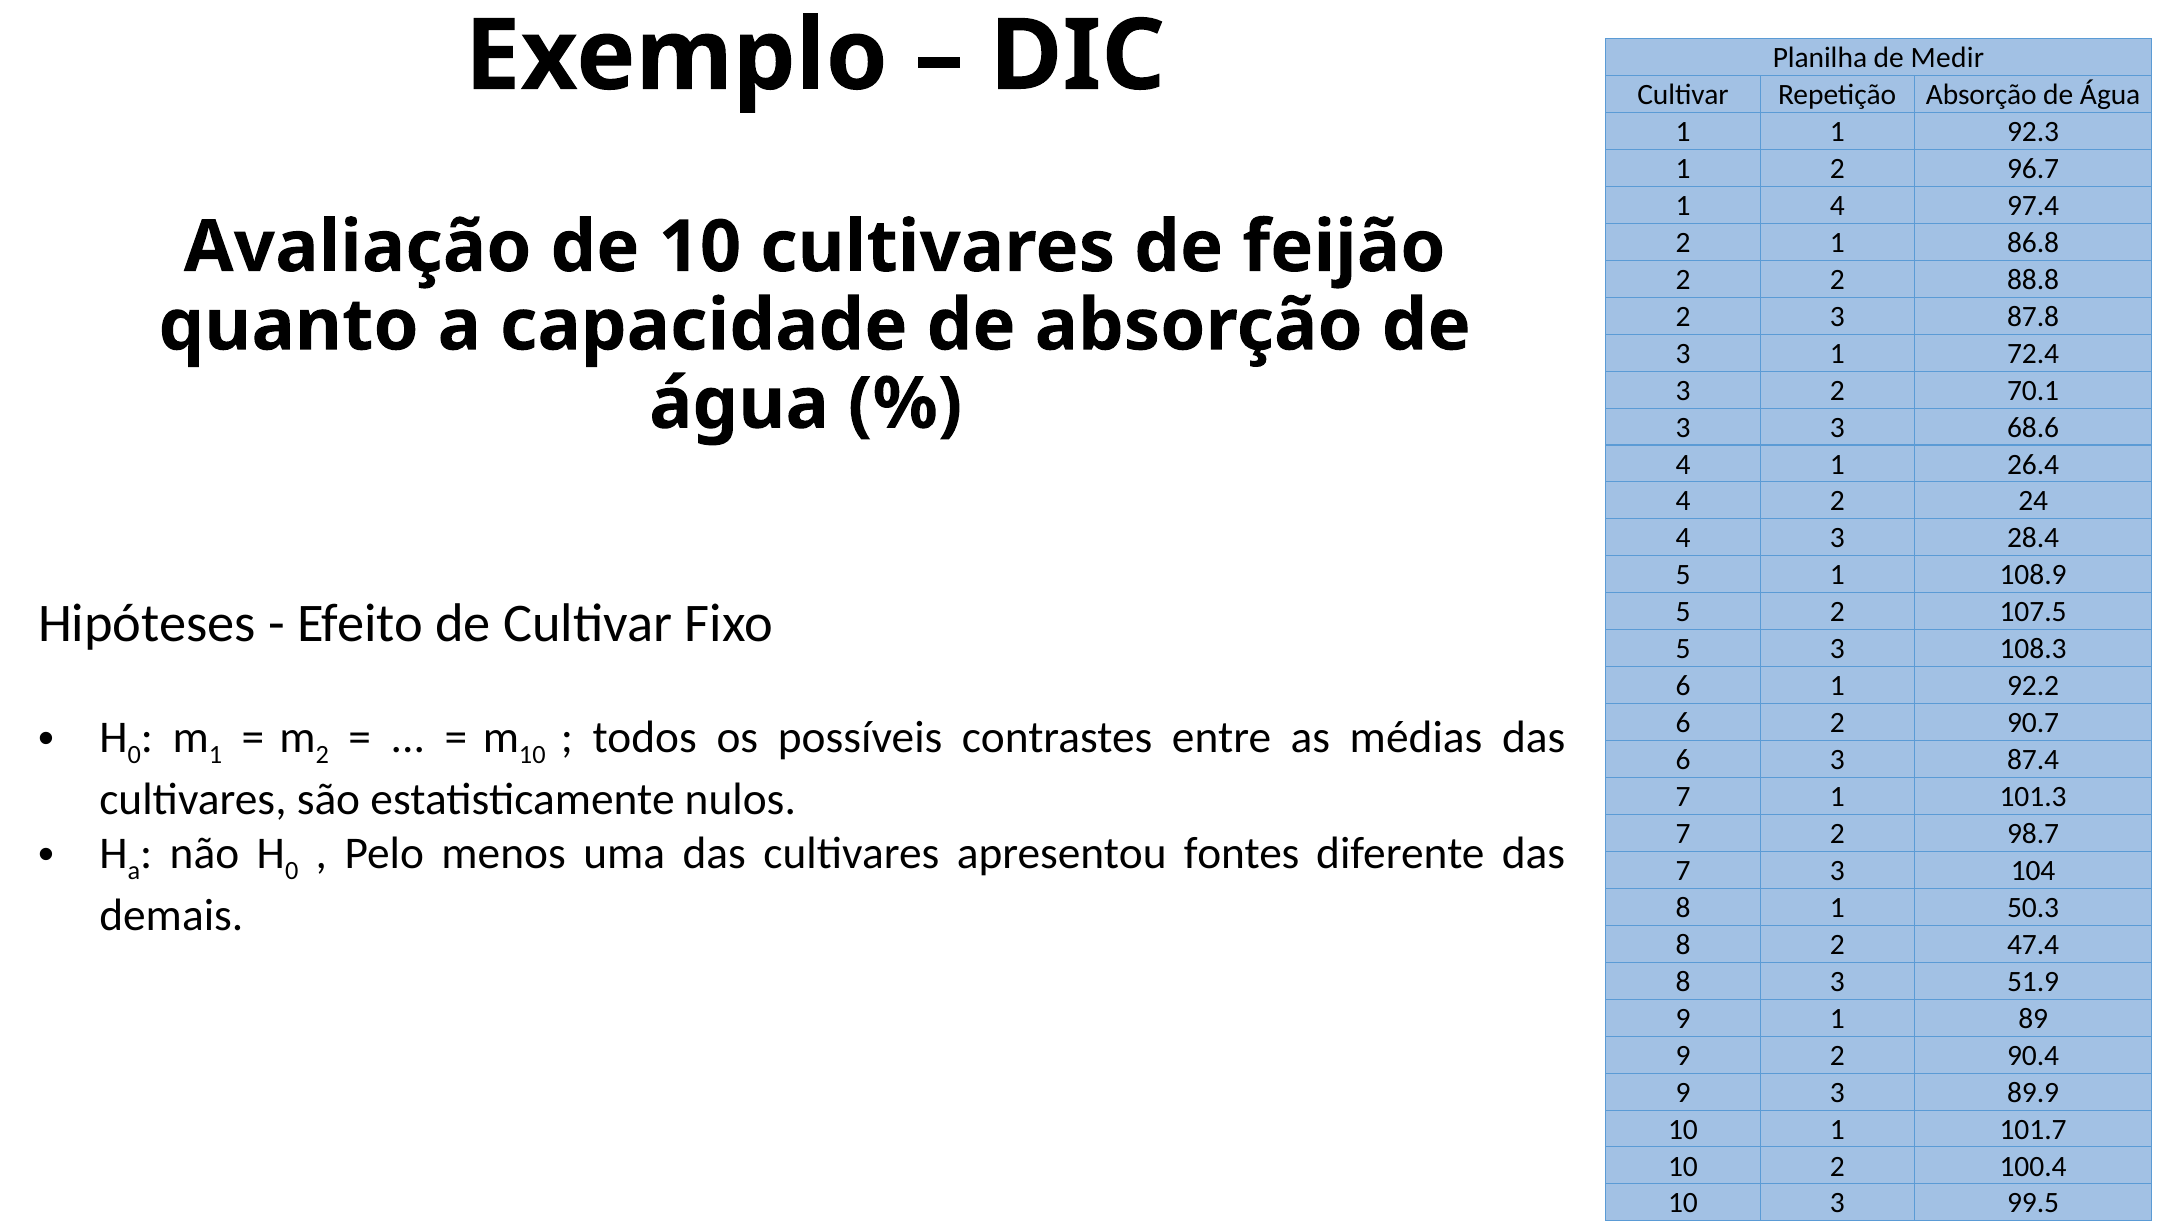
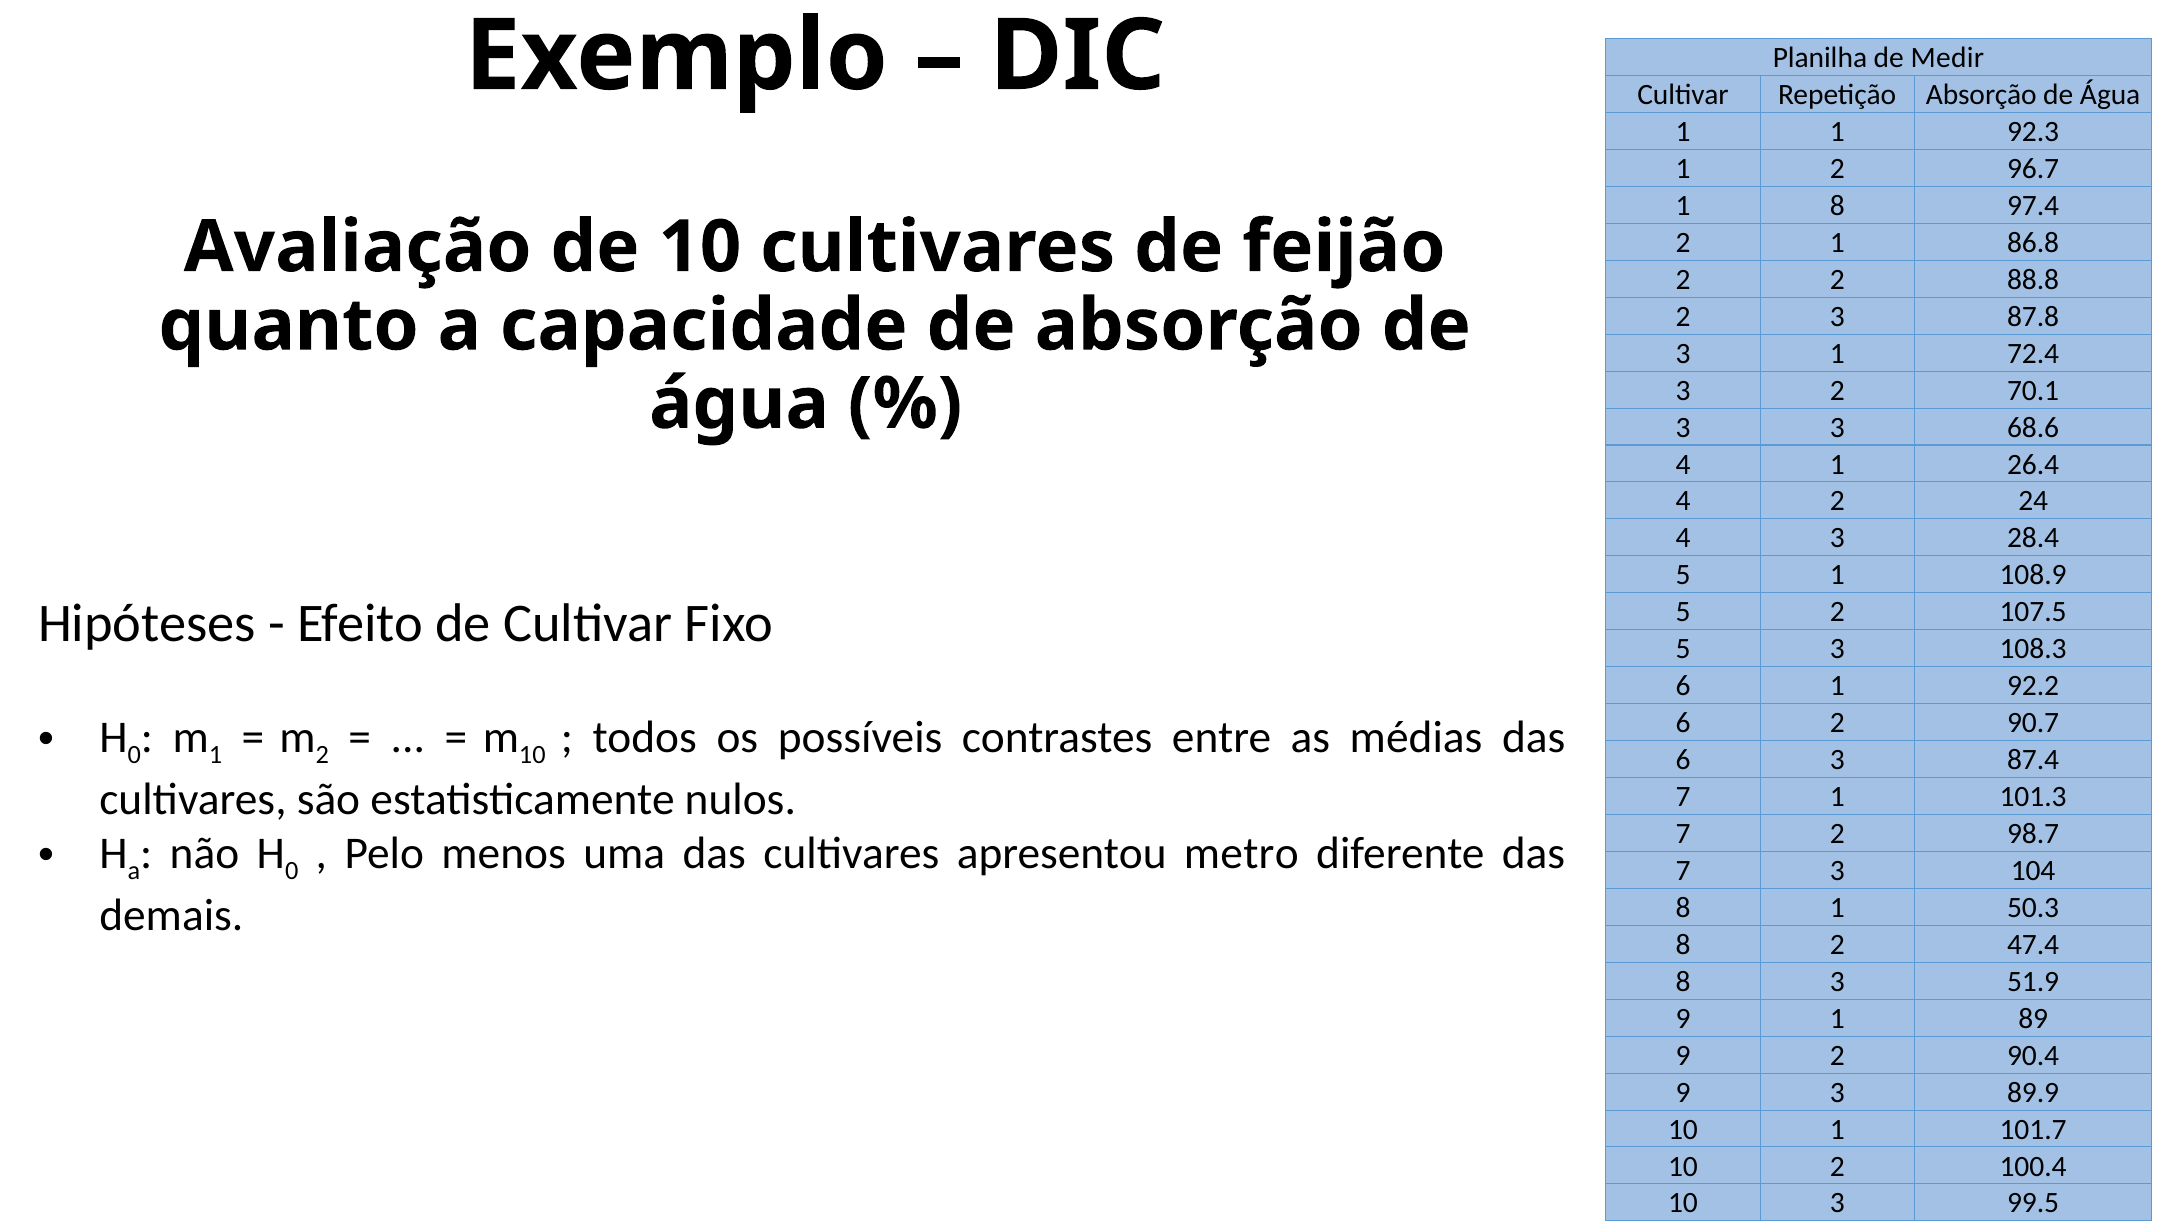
1 4: 4 -> 8 (1837, 206)
fontes: fontes -> metro (1241, 854)
